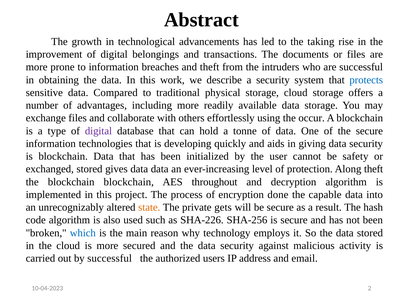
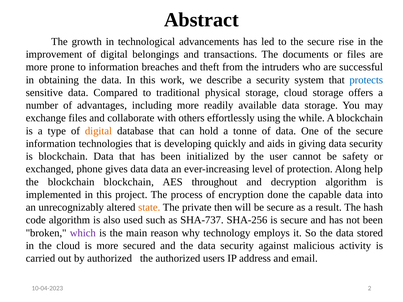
to the taking: taking -> secure (321, 42)
occur: occur -> while (312, 118)
digital colour: purple -> orange (98, 131)
exchanged stored: stored -> phone (90, 169)
Along theft: theft -> help (373, 169)
gets: gets -> then (223, 208)
SHA-226: SHA-226 -> SHA-737 (202, 220)
which colour: blue -> purple (83, 233)
by successful: successful -> authorized (110, 259)
